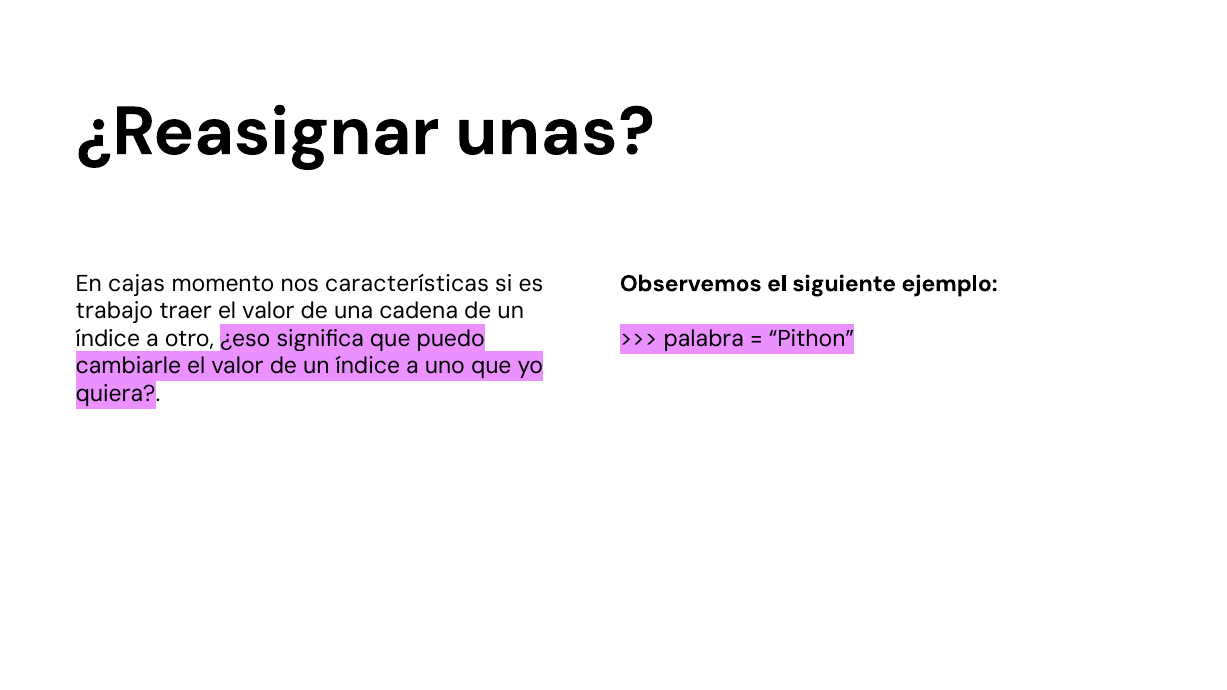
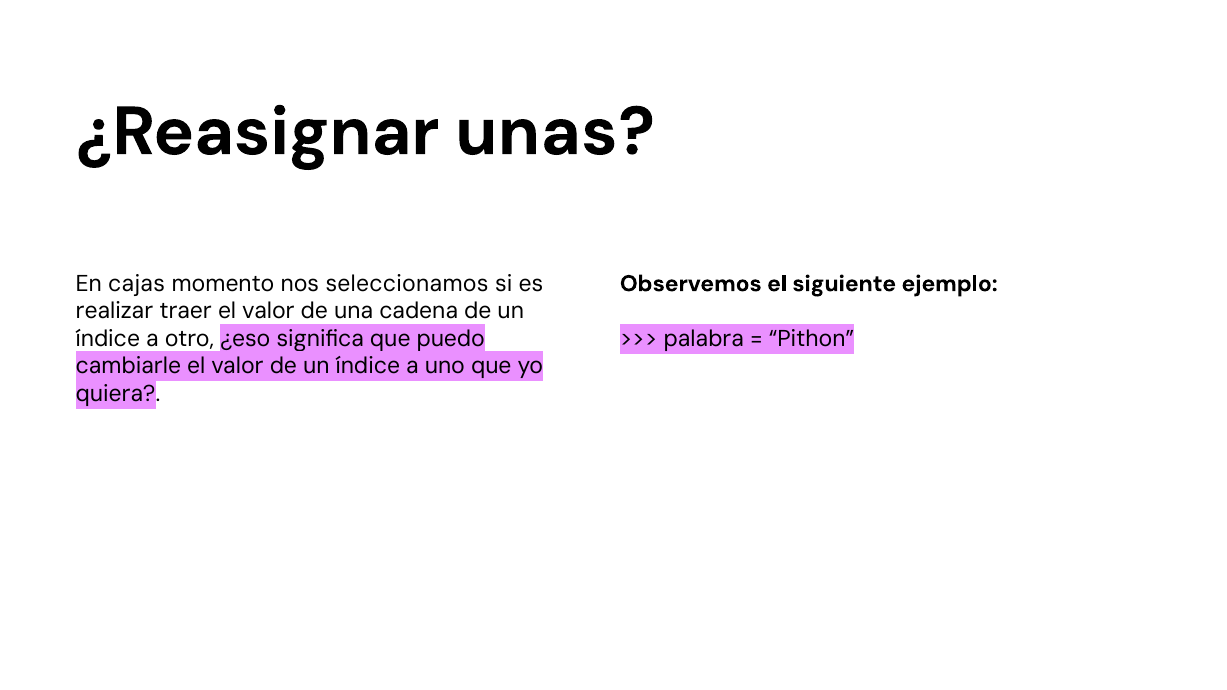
características: características -> seleccionamos (407, 284)
trabajo: trabajo -> realizar (114, 311)
